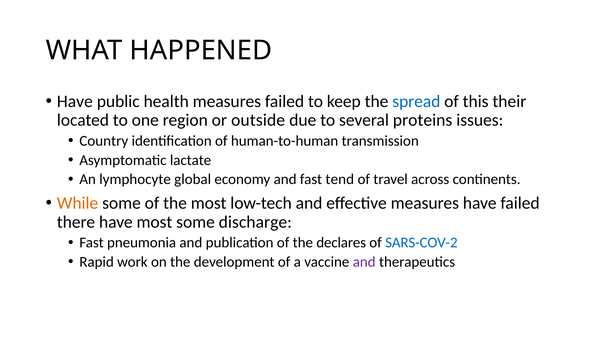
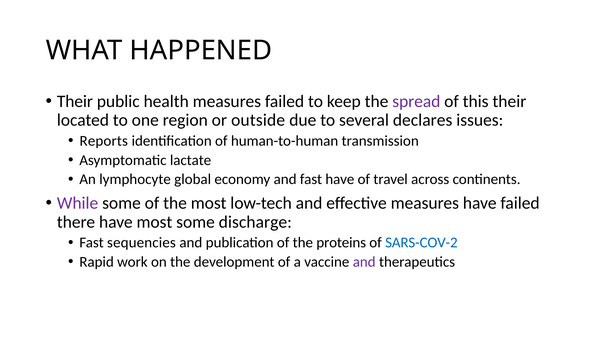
Have: Have -> Their (75, 101)
spread colour: blue -> purple (416, 101)
proteins: proteins -> declares (423, 120)
Country: Country -> Reports (104, 141)
fast tend: tend -> have (340, 179)
While colour: orange -> purple (78, 203)
pneumonia: pneumonia -> sequencies (141, 243)
declares: declares -> proteins (341, 243)
